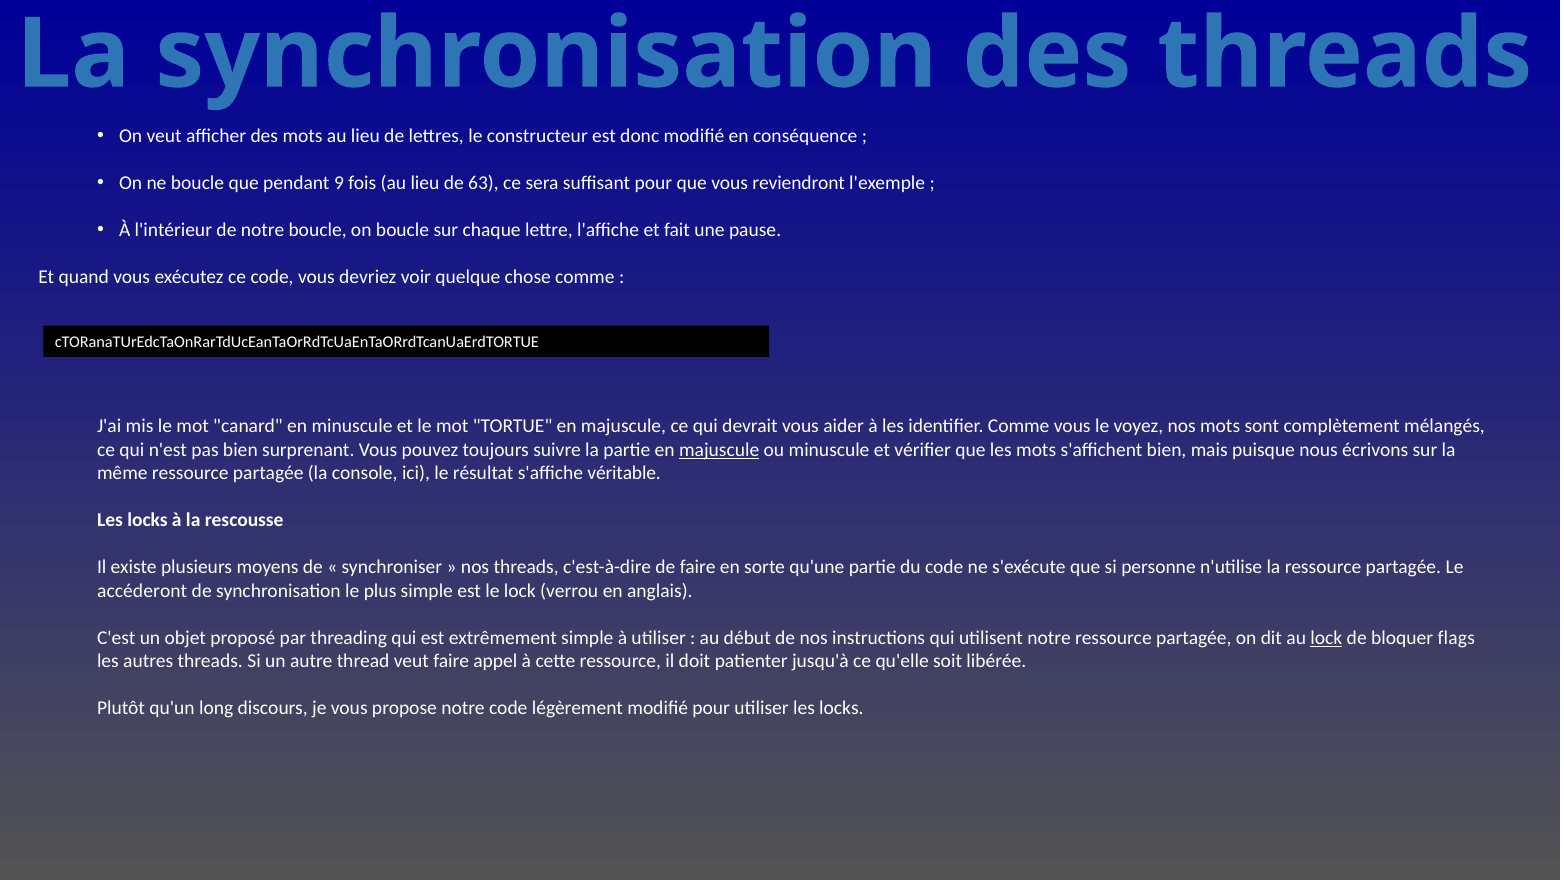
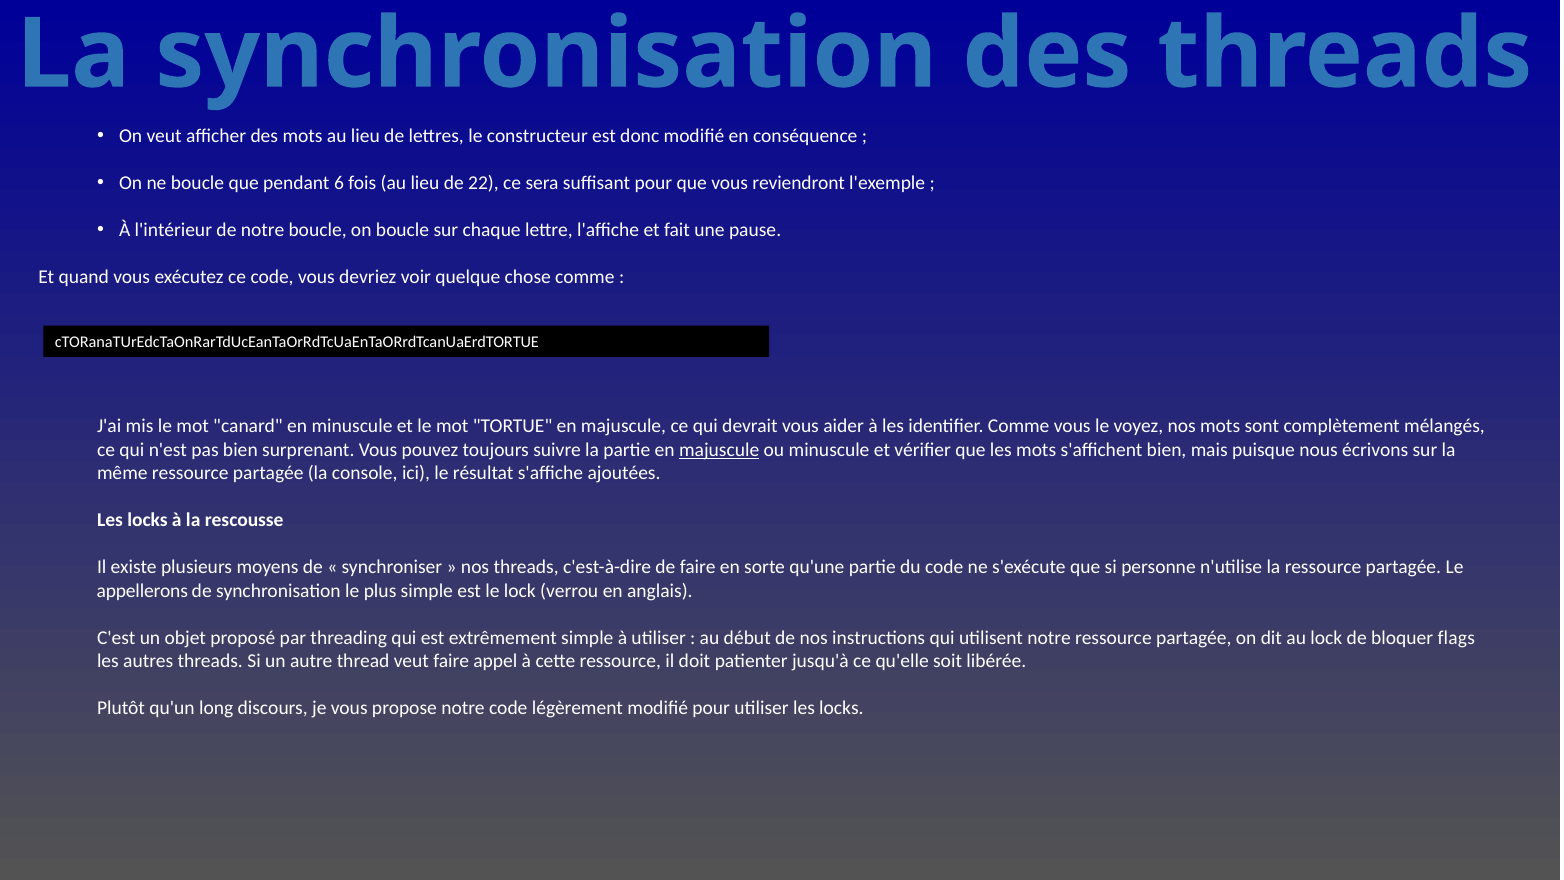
9: 9 -> 6 (339, 183)
63: 63 -> 22 (483, 183)
véritable: véritable -> ajoutées (624, 473)
accéderont: accéderont -> appellerons (142, 591)
lock underline: present -> none (1326, 638)
